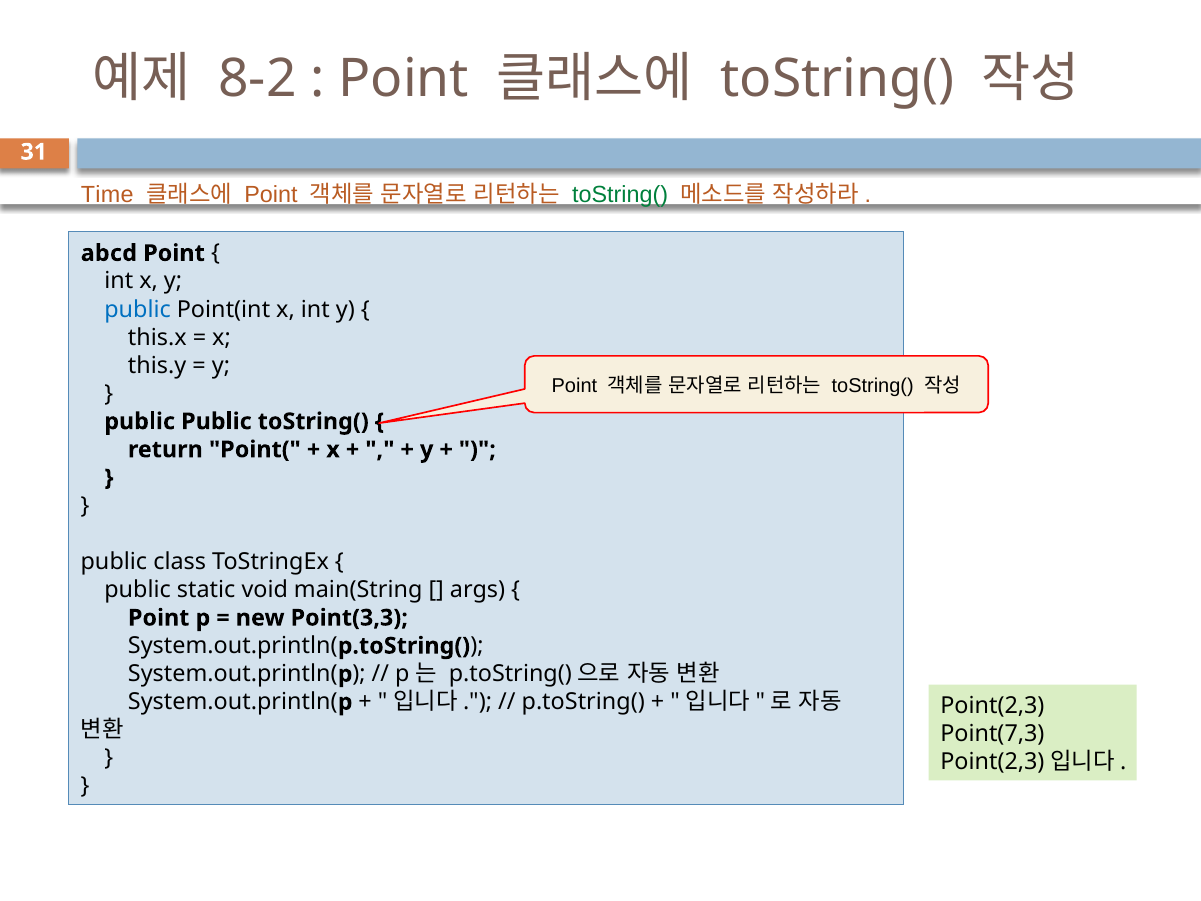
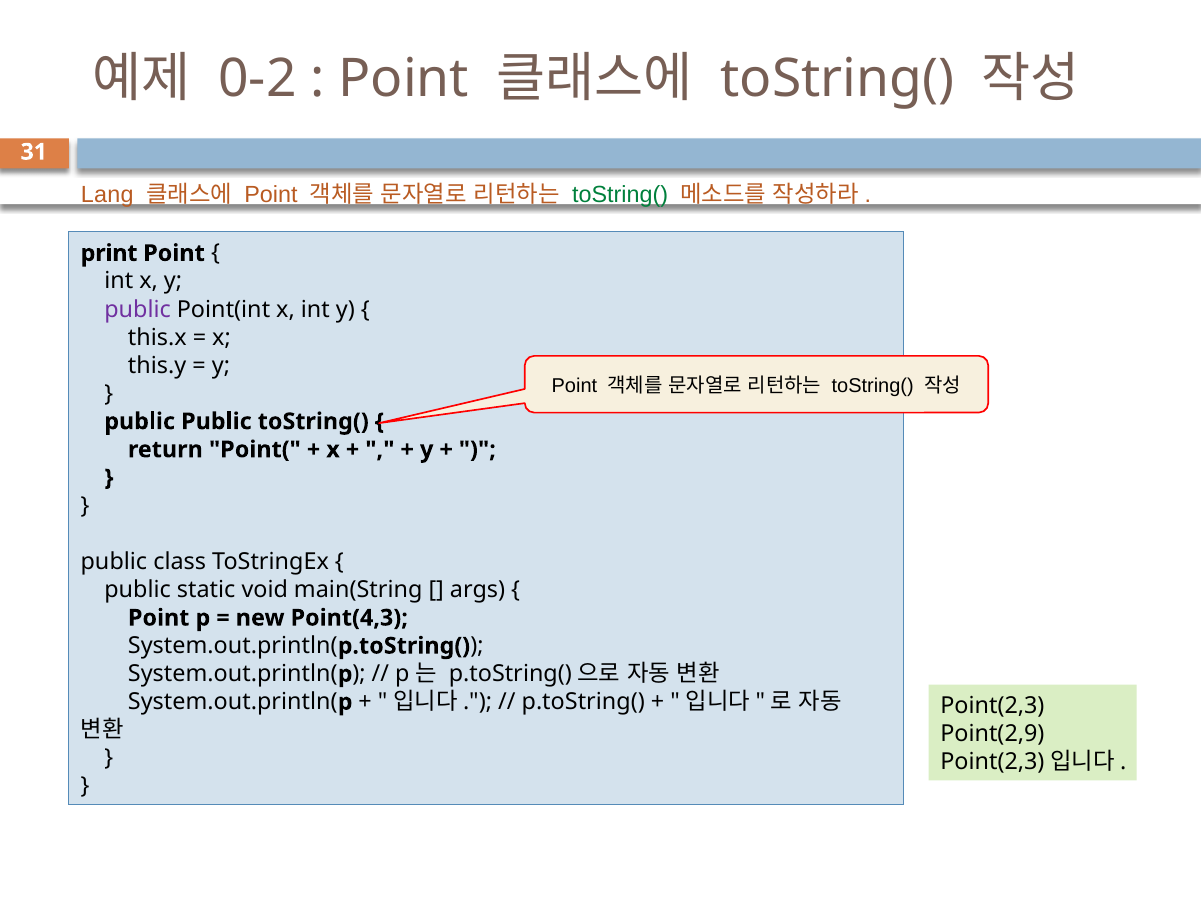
8-2: 8-2 -> 0-2 (257, 78)
Time: Time -> Lang (107, 195)
abcd: abcd -> print (109, 253)
public colour: blue -> purple (138, 309)
Point(3,3: Point(3,3 -> Point(4,3 (349, 618)
Point(7,3: Point(7,3 -> Point(2,9 (992, 734)
